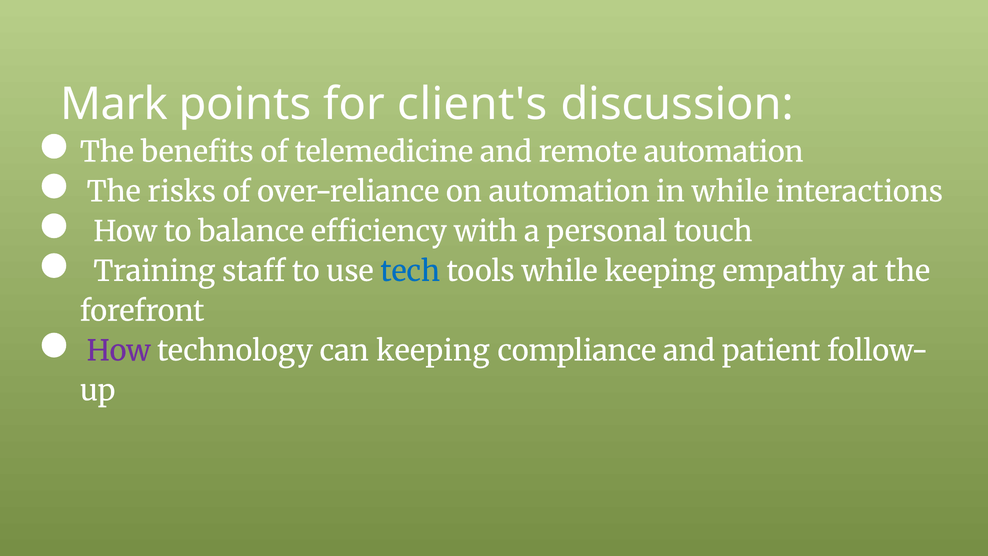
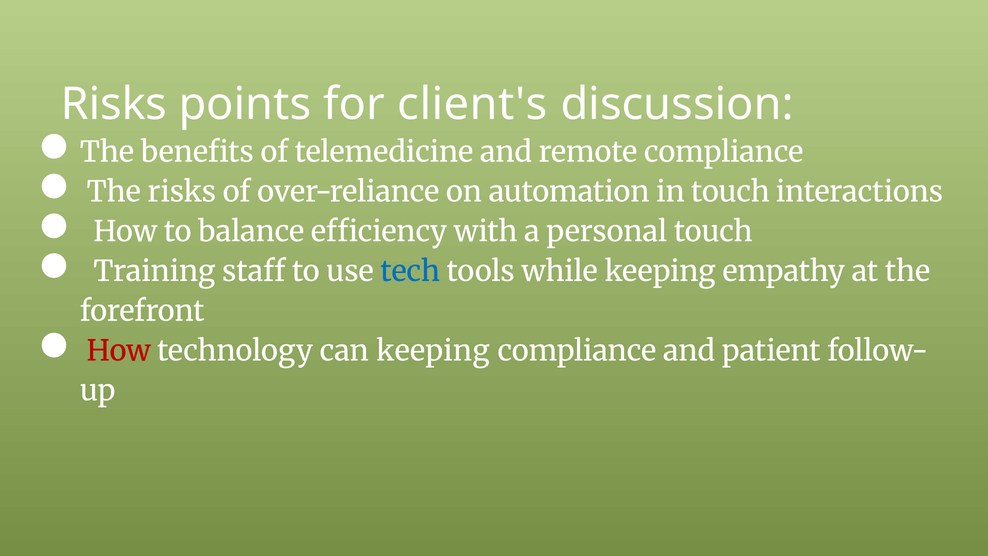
Mark: Mark -> Risks (114, 104)
remote automation: automation -> compliance (724, 152)
in while: while -> touch (730, 192)
How colour: purple -> red (119, 351)
